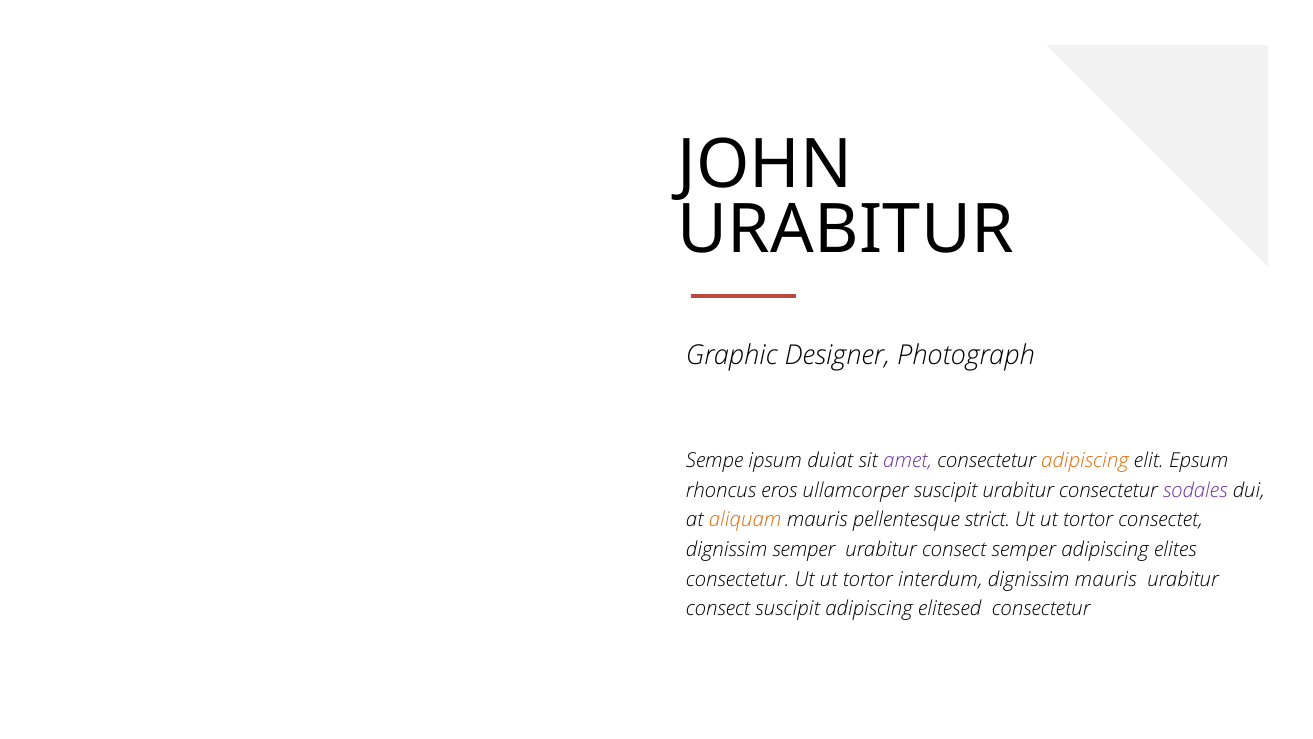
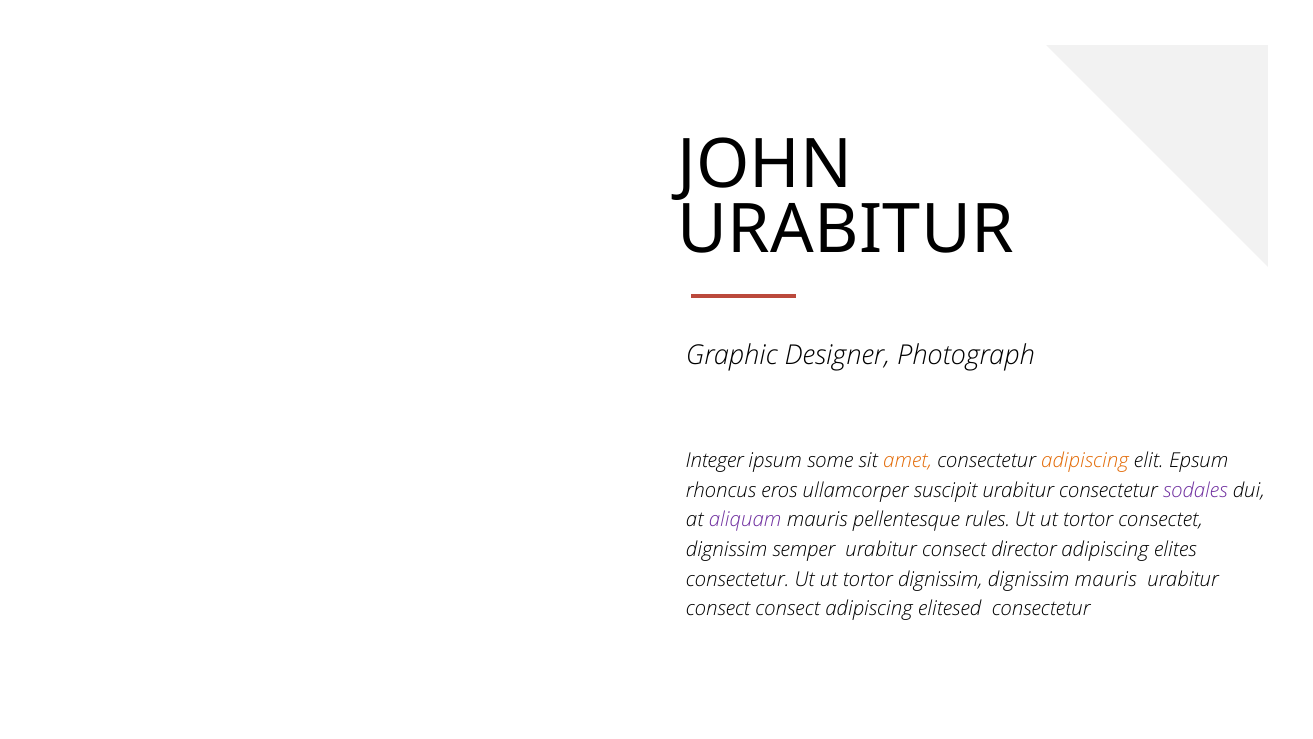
Sempe: Sempe -> Integer (715, 461)
duiat: duiat -> some (830, 461)
amet colour: purple -> orange (908, 461)
aliquam colour: orange -> purple (745, 520)
strict: strict -> rules (988, 520)
consect semper: semper -> director (1024, 550)
tortor interdum: interdum -> dignissim (940, 579)
consect suscipit: suscipit -> consect (788, 609)
